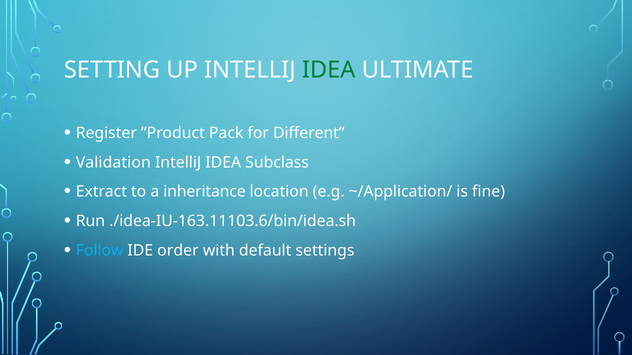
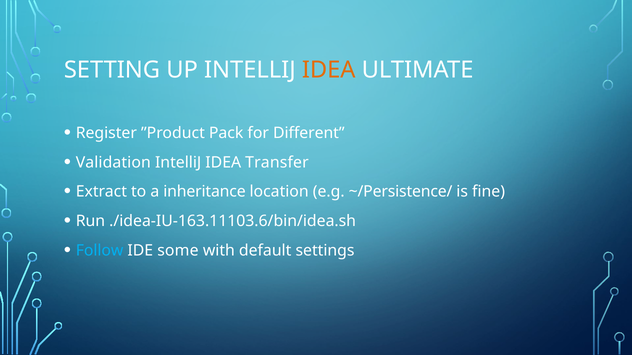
IDEA colour: green -> orange (329, 70)
Subclass: Subclass -> Transfer (277, 163)
~/Application/: ~/Application/ -> ~/Persistence/ (401, 192)
order: order -> some (178, 251)
